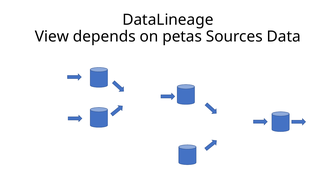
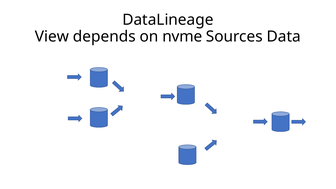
petas: petas -> nvme (182, 37)
